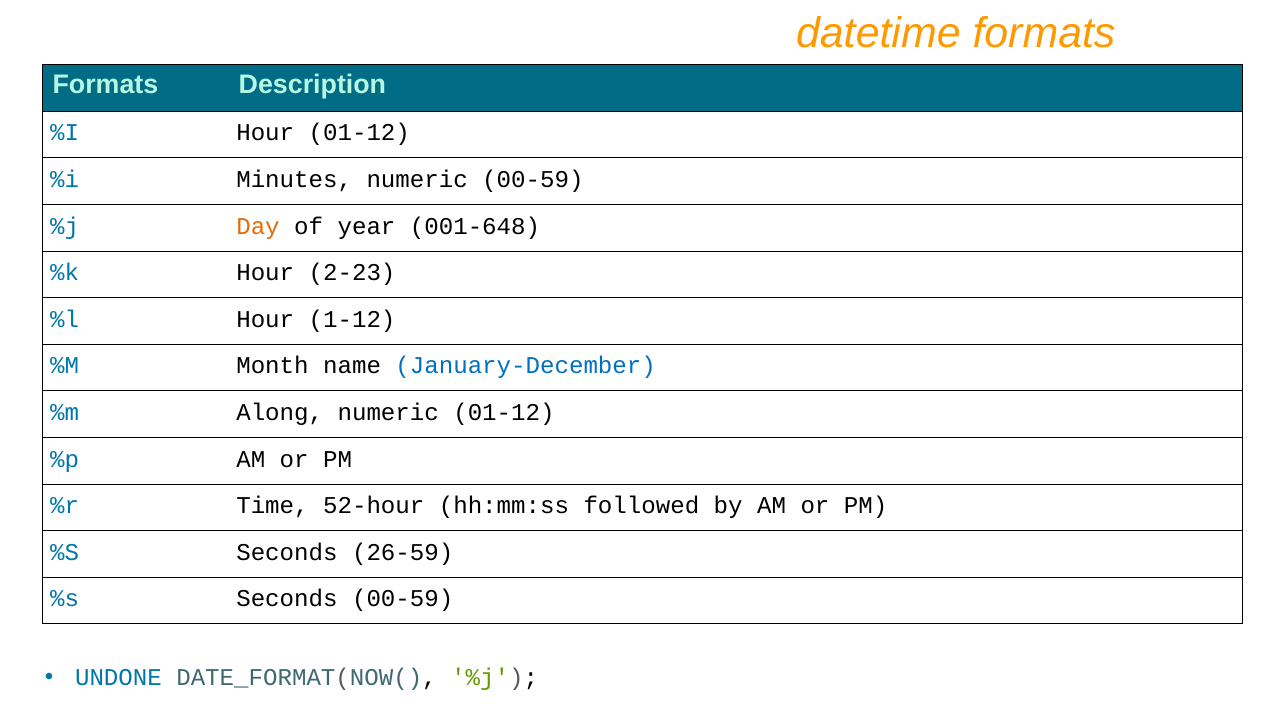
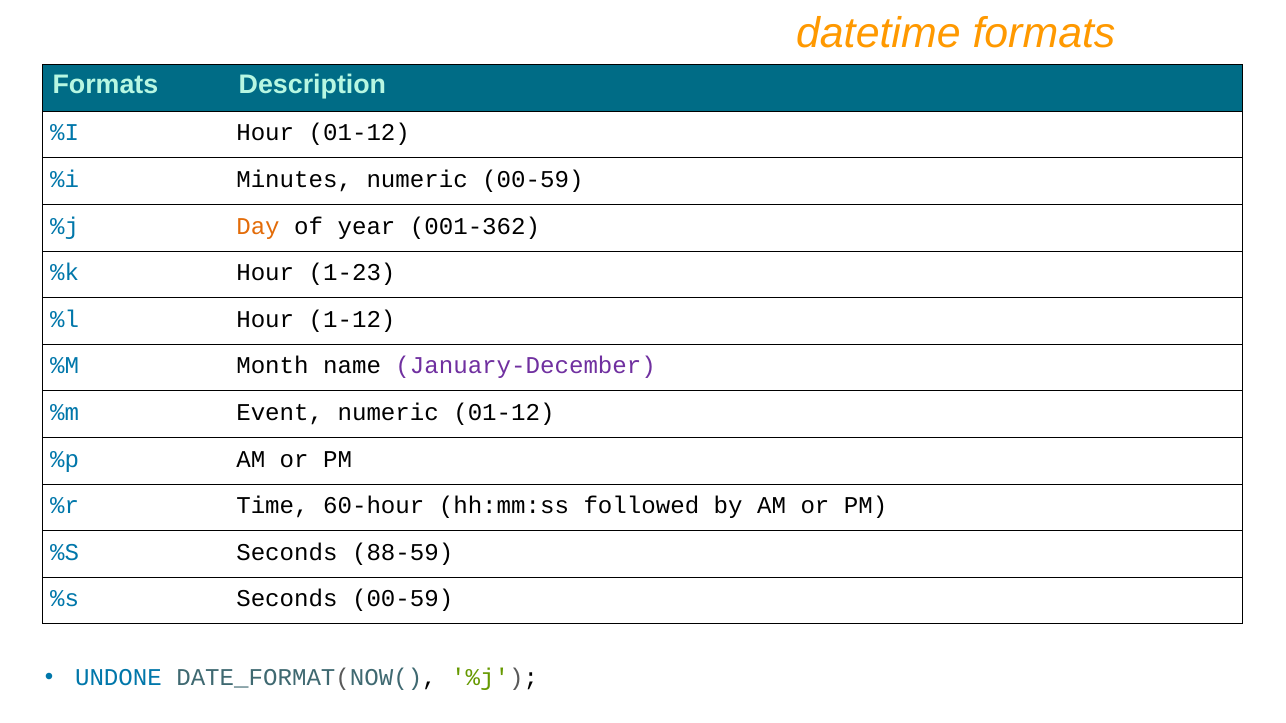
001-648: 001-648 -> 001-362 (475, 226)
2-23: 2-23 -> 1-23 (352, 273)
January-December colour: blue -> purple (526, 366)
Along: Along -> Event (280, 413)
52-hour: 52-hour -> 60-hour (374, 506)
26-59: 26-59 -> 88-59 (403, 553)
